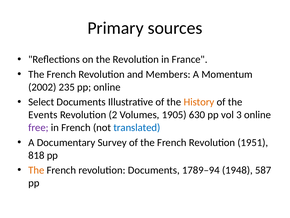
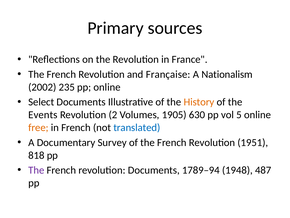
Members: Members -> Française (168, 74)
Momentum: Momentum -> Nationalism (227, 74)
3: 3 -> 5 (239, 115)
free colour: purple -> orange (38, 127)
The colour: orange -> purple (36, 170)
587: 587 -> 487 (263, 170)
